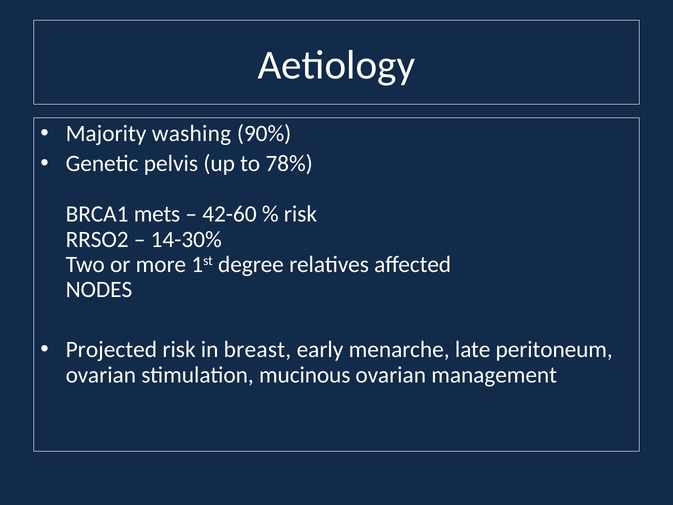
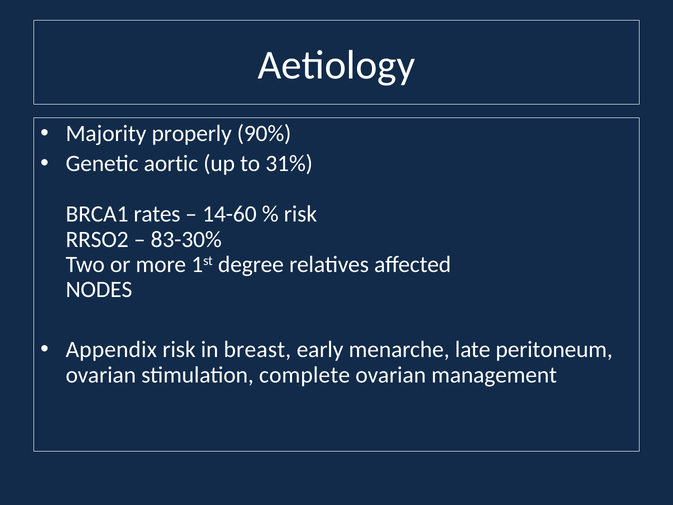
washing: washing -> properly (192, 134)
pelvis: pelvis -> aortic (171, 164)
78%: 78% -> 31% (289, 164)
mets: mets -> rates (157, 214)
42-60: 42-60 -> 14-60 (229, 214)
14-30%: 14-30% -> 83-30% (186, 239)
Projected: Projected -> Appendix (111, 349)
mucinous: mucinous -> complete (305, 375)
